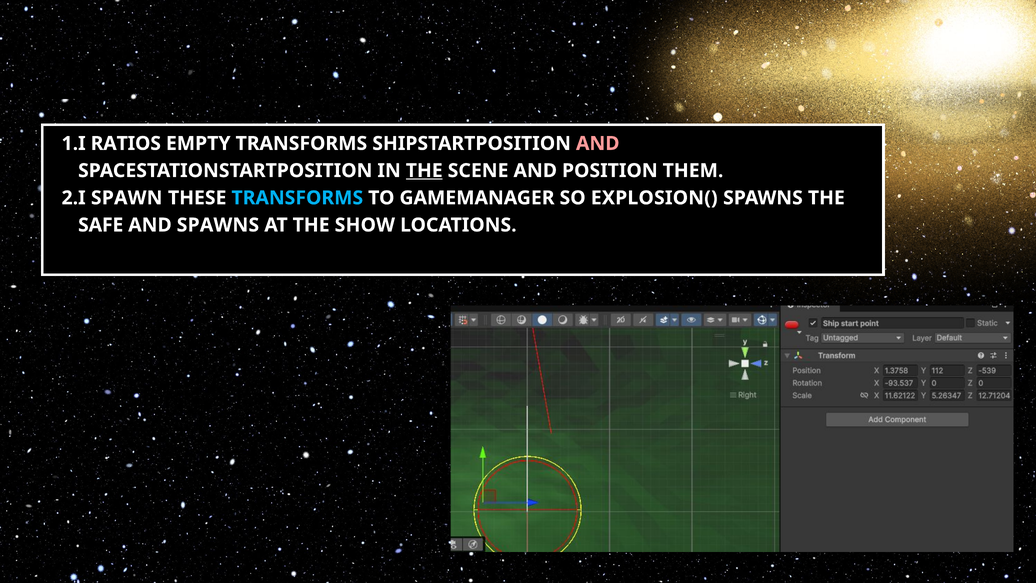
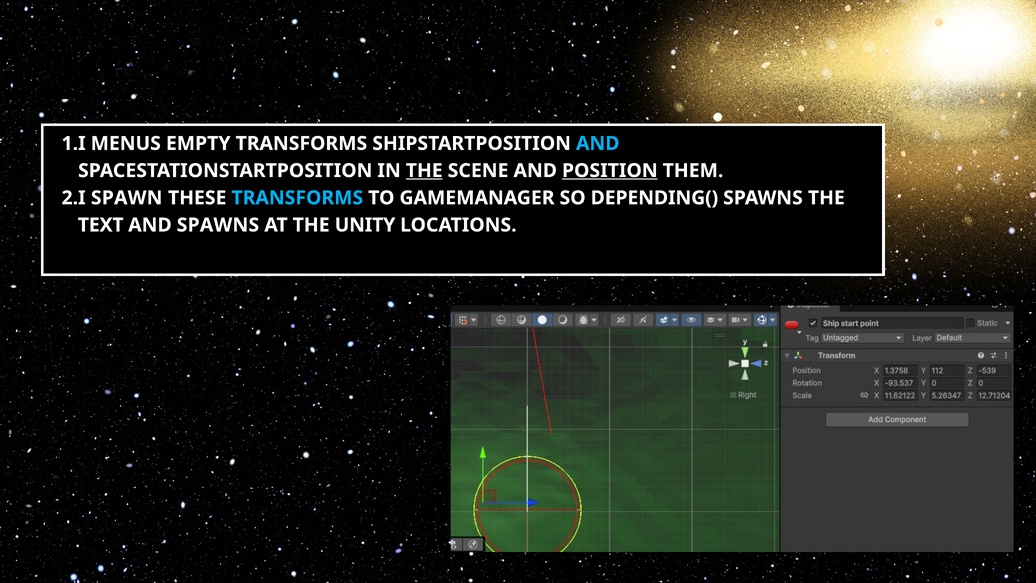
RATIOS: RATIOS -> MENUS (126, 143)
AND colour: pink -> light blue (598, 143)
POSITION underline: none -> present (610, 171)
EXPLOSION(: EXPLOSION( -> DEPENDING( (654, 198)
SAFE: SAFE -> TEXT (101, 225)
SHOW: SHOW -> UNITY (365, 225)
